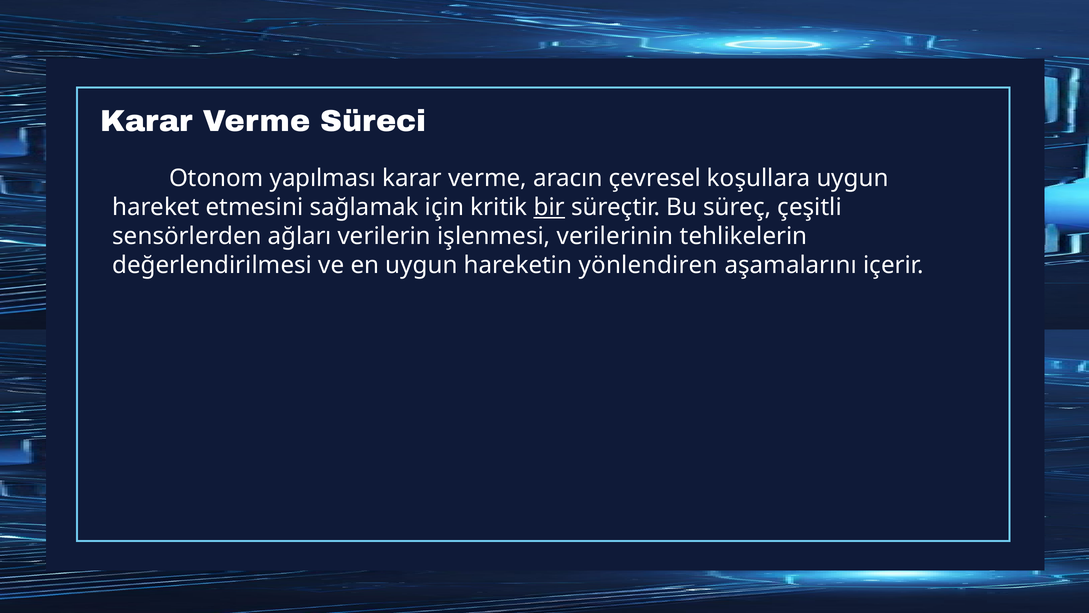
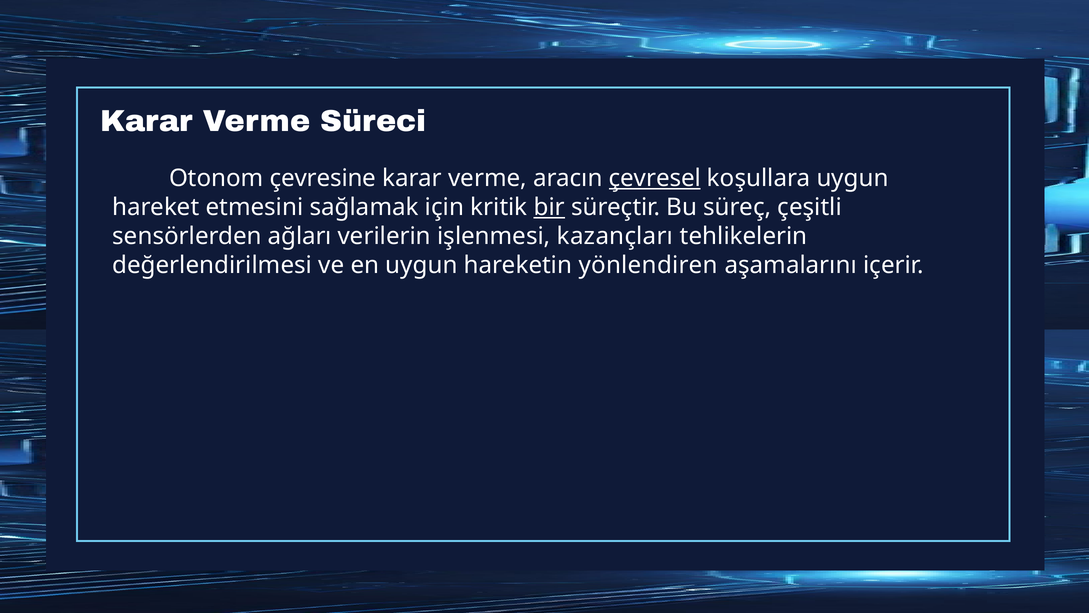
yapılması: yapılması -> çevresine (323, 178)
çevresel underline: none -> present (655, 178)
verilerinin: verilerinin -> kazançları (615, 236)
